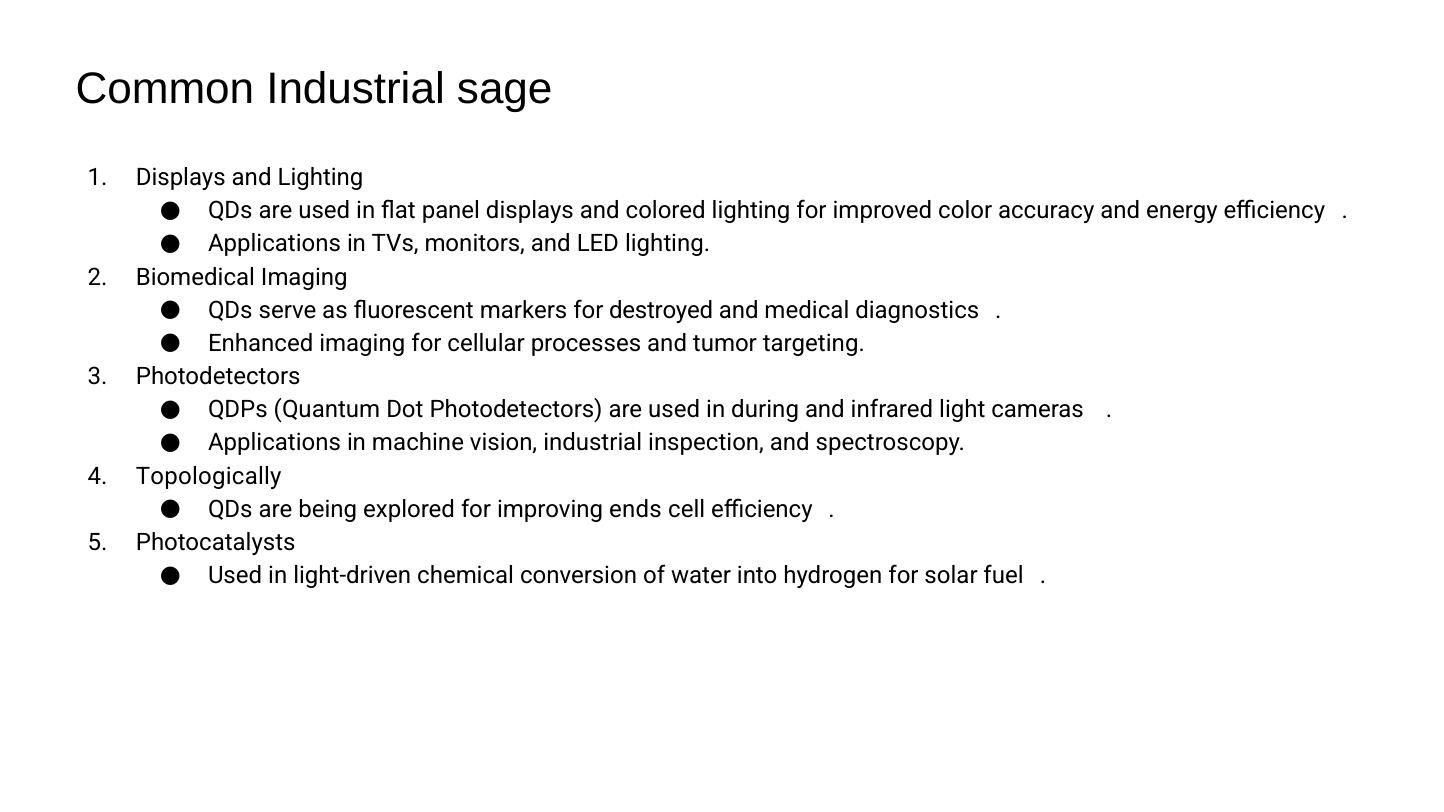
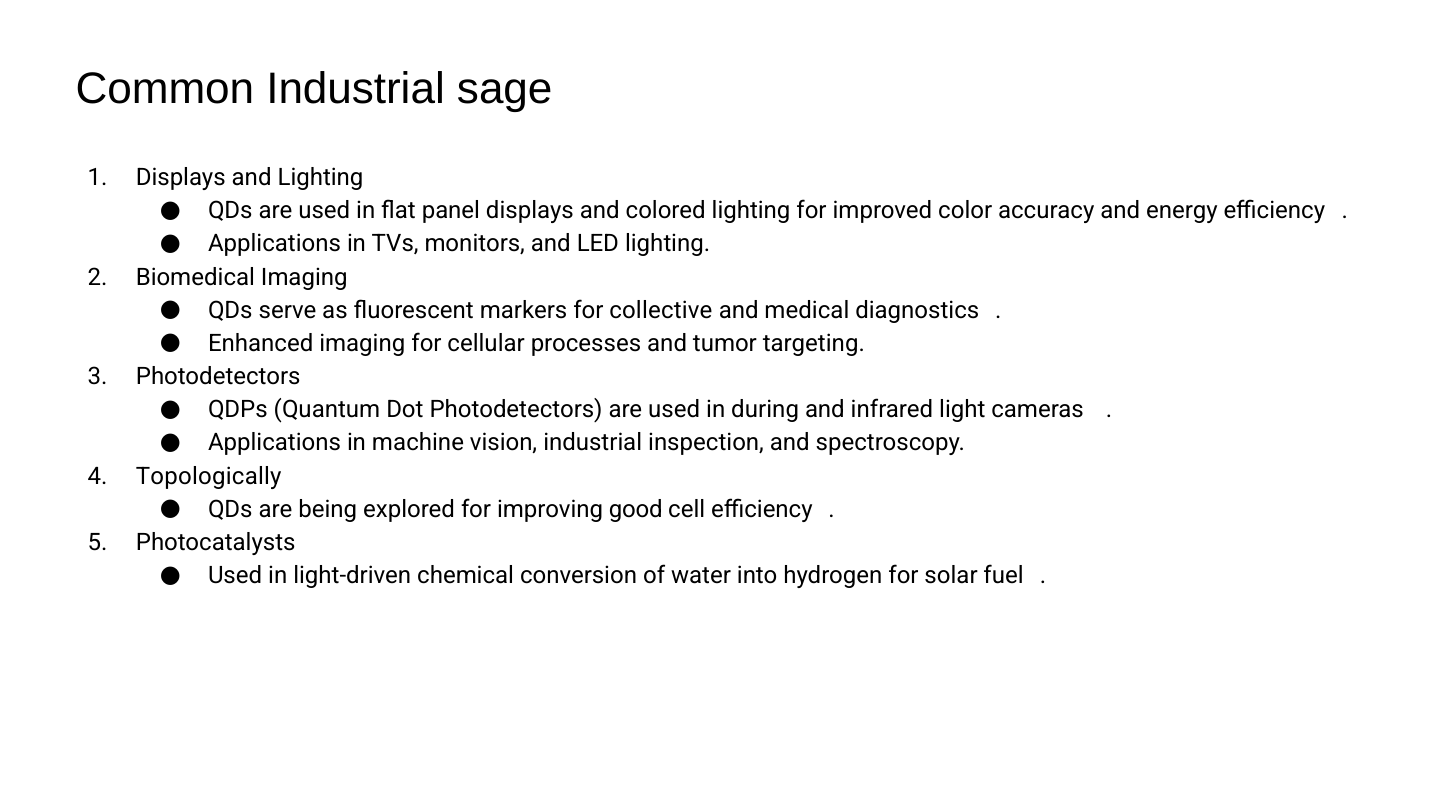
destroyed: destroyed -> collective (661, 310)
ends: ends -> good (636, 510)
